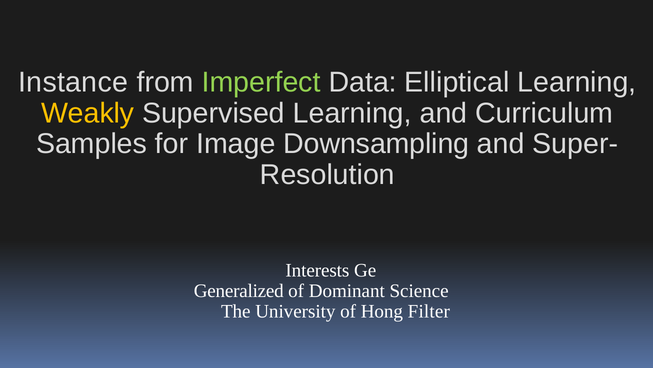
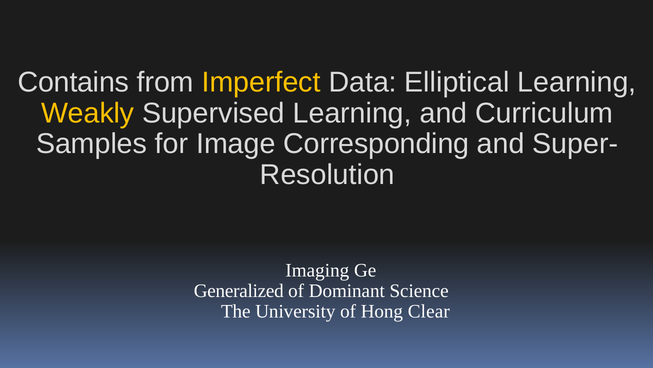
Instance: Instance -> Contains (73, 82)
Imperfect colour: light green -> yellow (261, 82)
Downsampling: Downsampling -> Corresponding (376, 144)
Interests: Interests -> Imaging (317, 270)
Filter: Filter -> Clear (429, 311)
